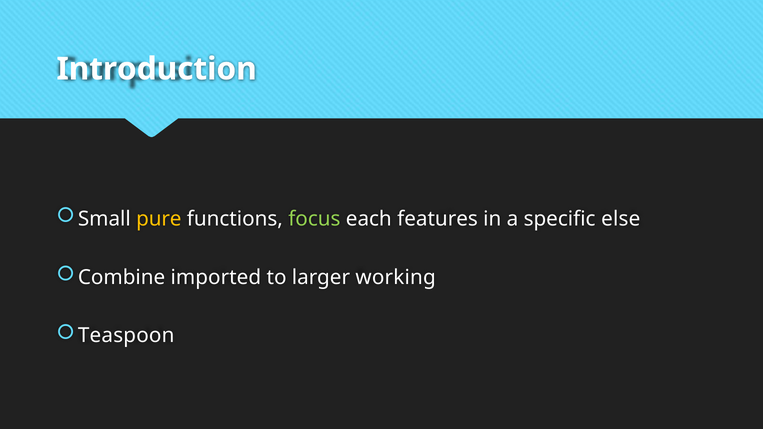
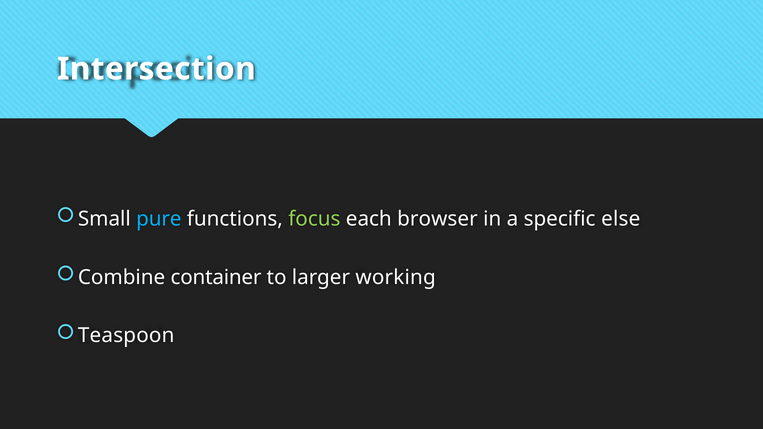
Introduction: Introduction -> Intersection (156, 69)
pure colour: yellow -> light blue (159, 219)
features: features -> browser (437, 219)
imported: imported -> container (216, 277)
